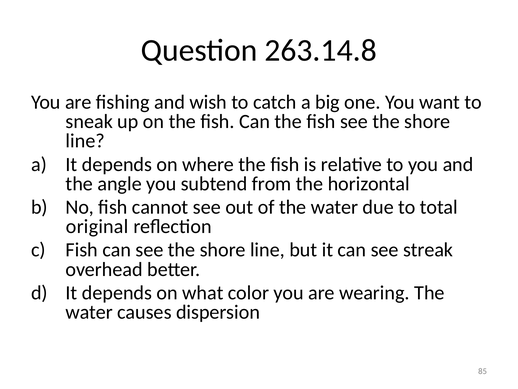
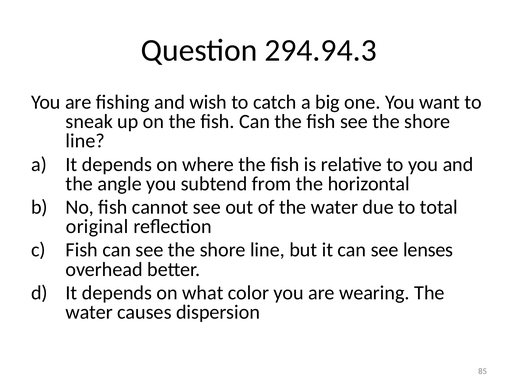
263.14.8: 263.14.8 -> 294.94.3 (321, 50)
streak: streak -> lenses (428, 250)
